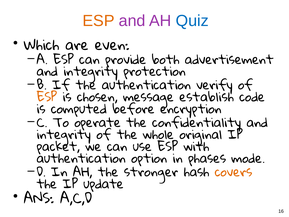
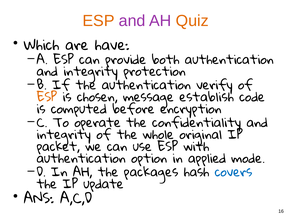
Quiz colour: blue -> orange (192, 21)
even: even -> have (112, 45)
both advertisement: advertisement -> authentication (229, 60)
phases: phases -> applied (207, 159)
stronger: stronger -> packages (151, 172)
covers colour: orange -> blue (234, 172)
